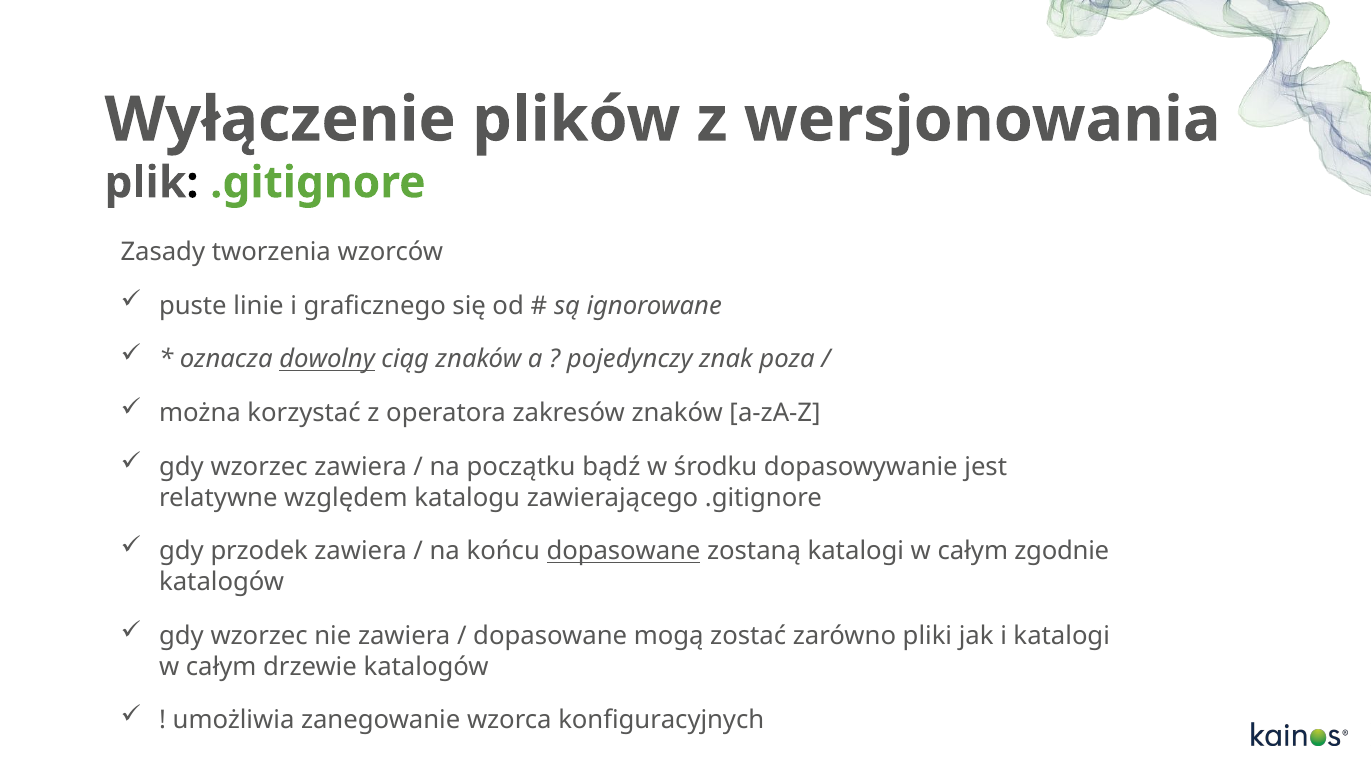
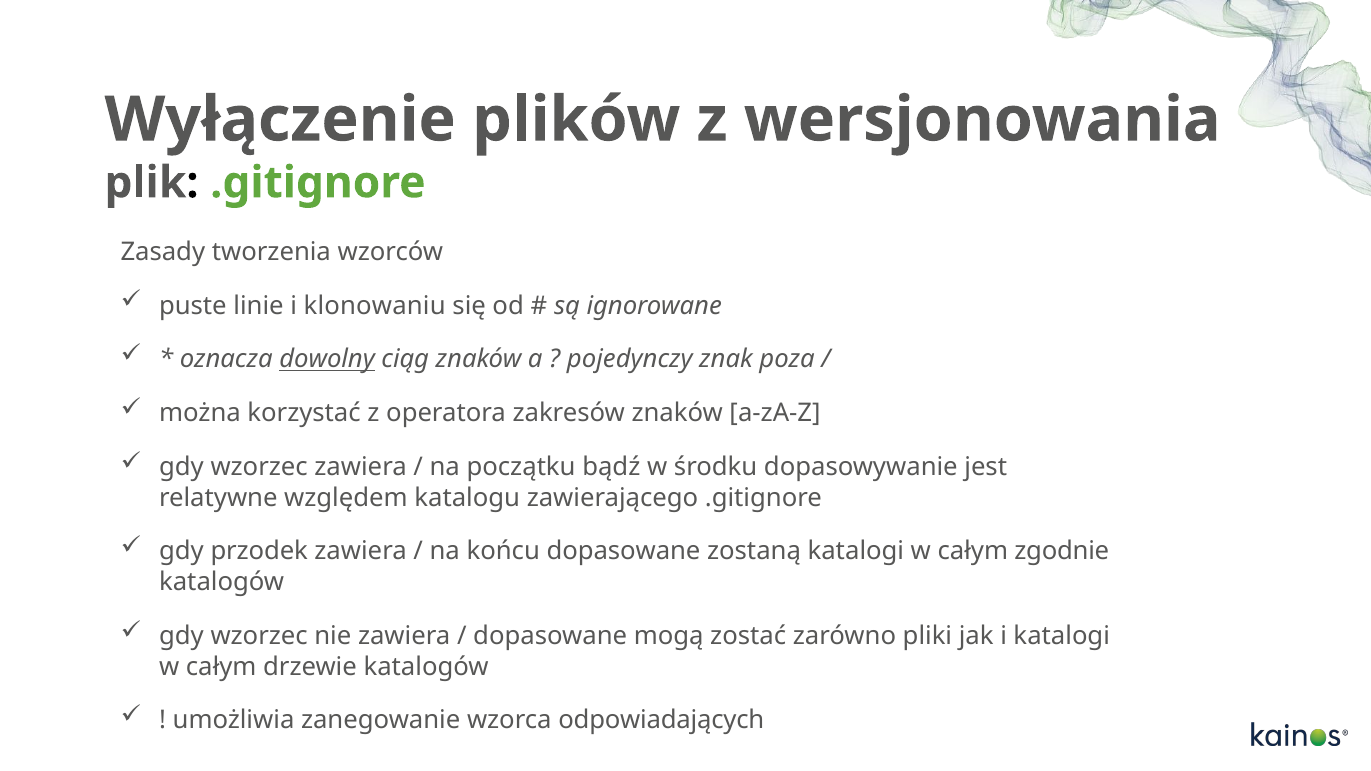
graficznego: graficznego -> klonowaniu (375, 306)
dopasowane underline: present -> none (624, 551)
konfiguracyjnych: konfiguracyjnych -> odpowiadających (661, 721)
